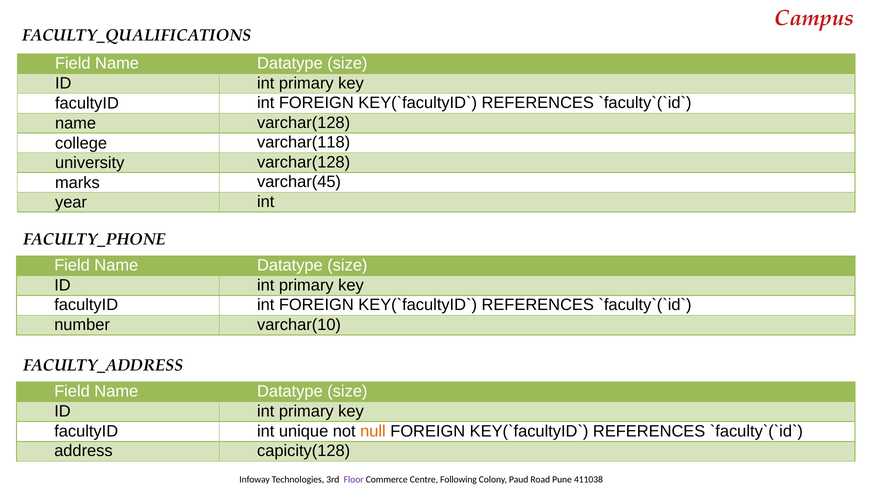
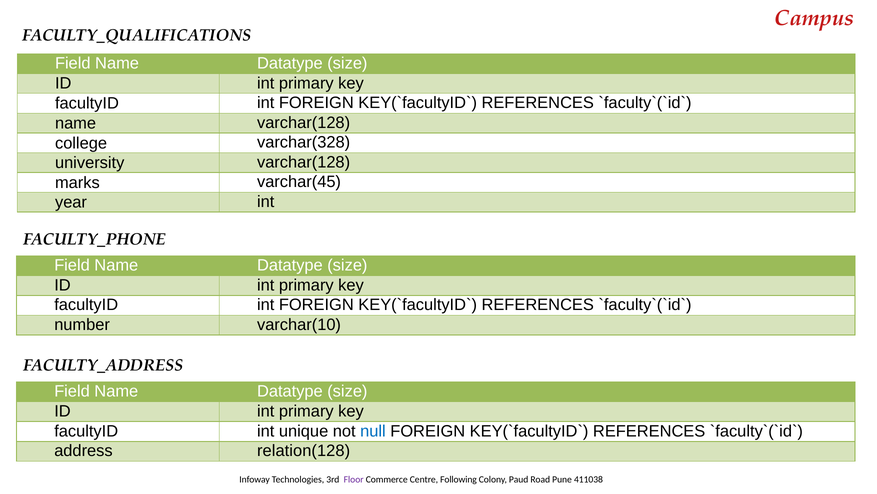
varchar(118: varchar(118 -> varchar(328 (304, 142)
null colour: orange -> blue (373, 431)
capicity(128: capicity(128 -> relation(128 (304, 450)
